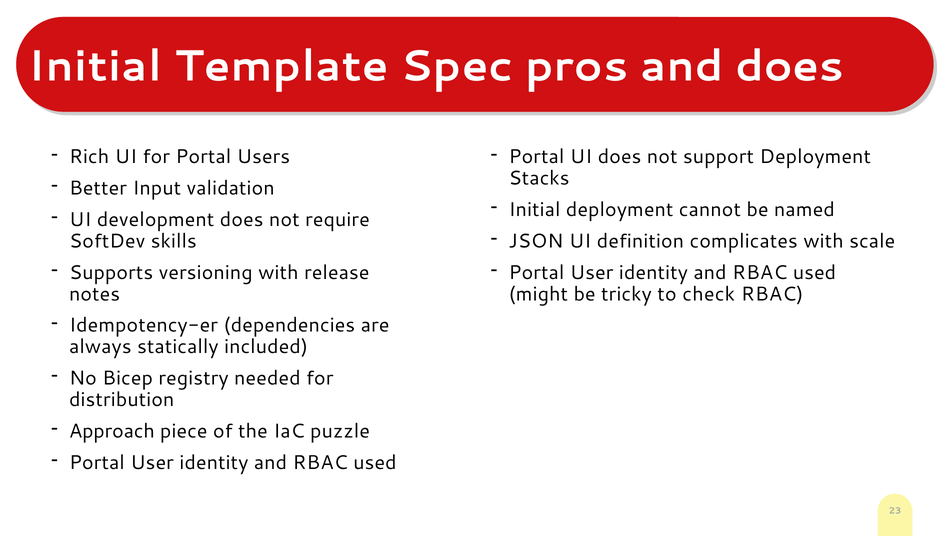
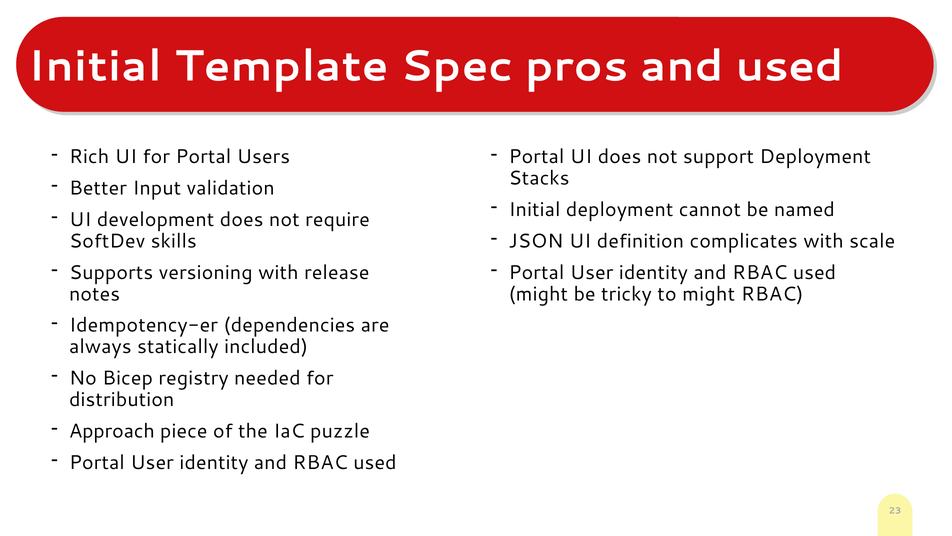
and does: does -> used (790, 66)
to check: check -> might (709, 294)
